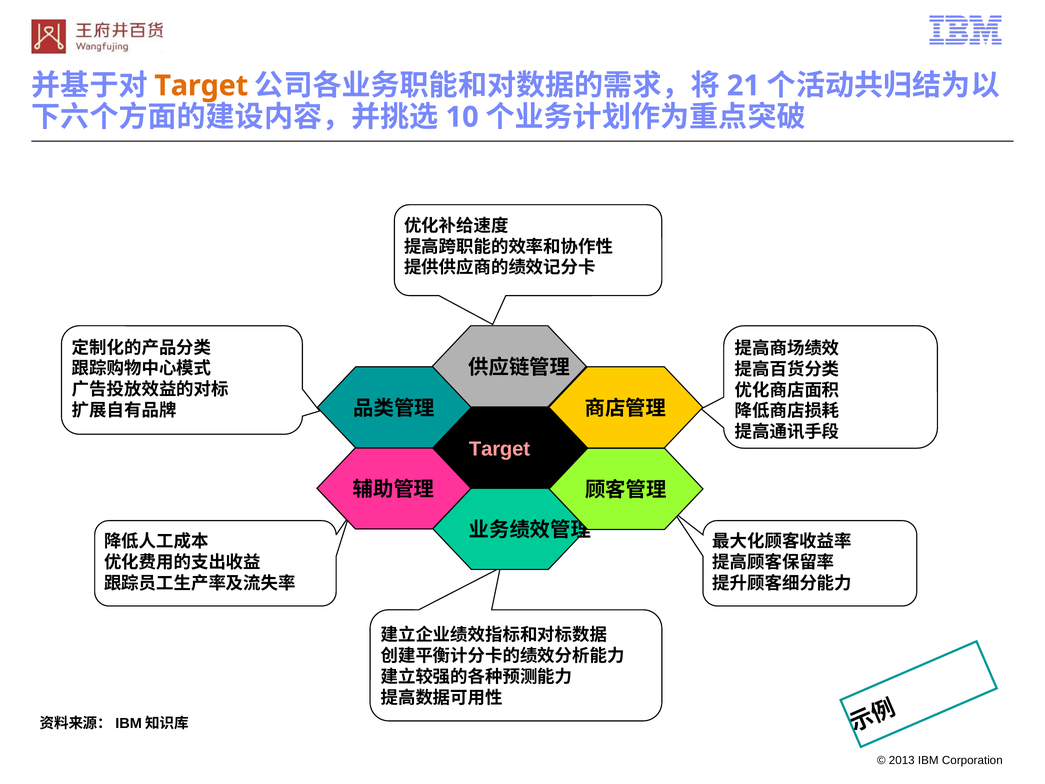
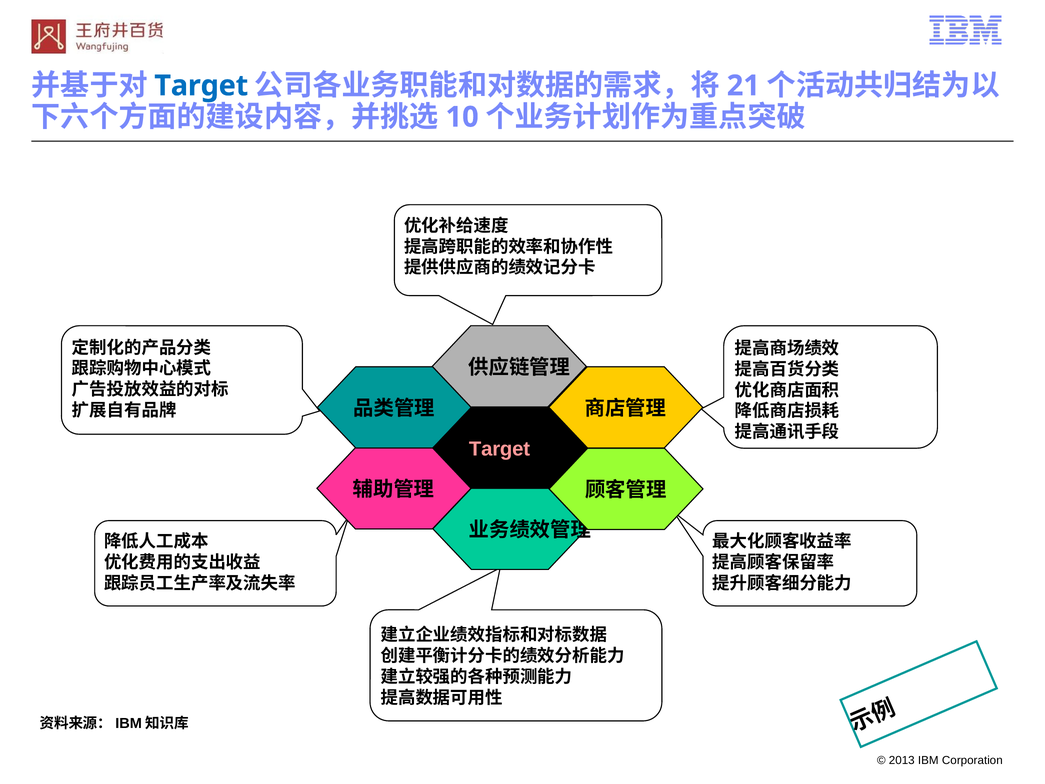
Target colour: orange -> blue (201, 86)
